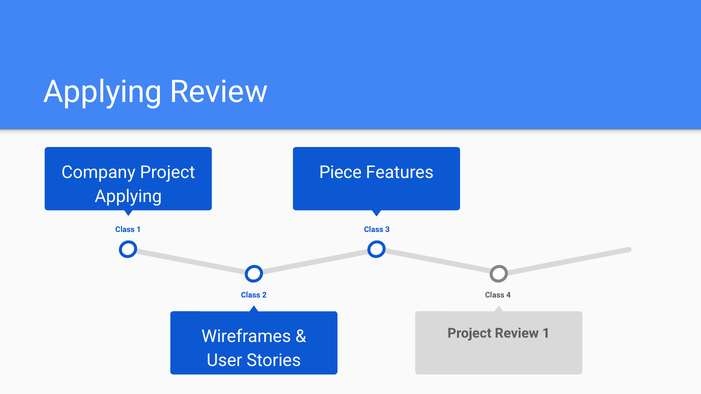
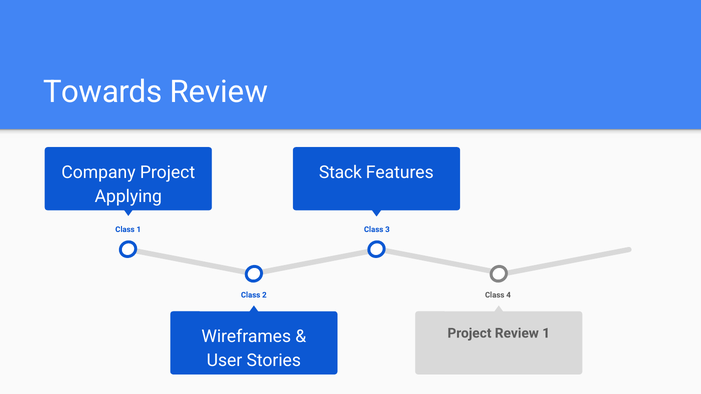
Applying: Applying -> Towards (103, 92)
Piece: Piece -> Stack (340, 172)
